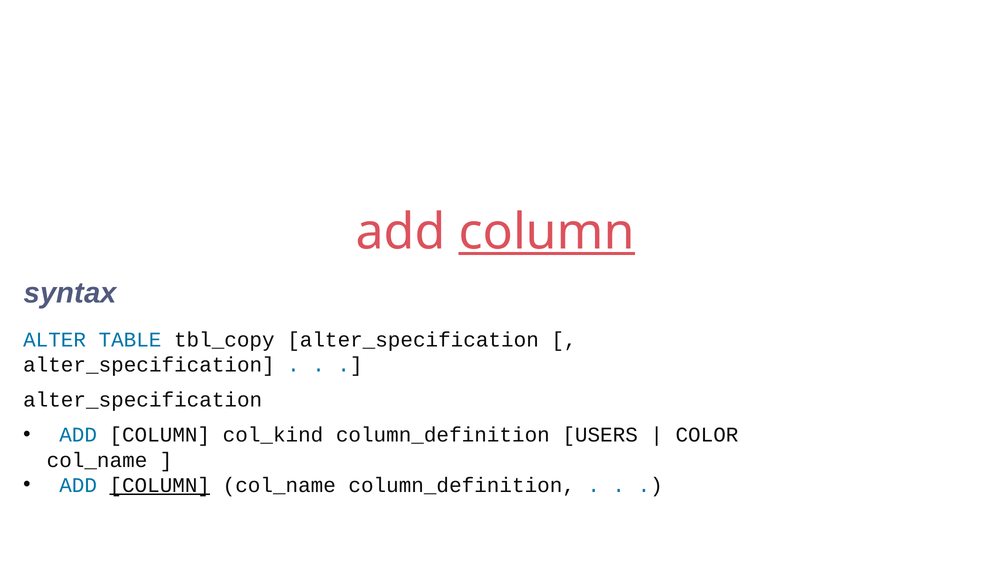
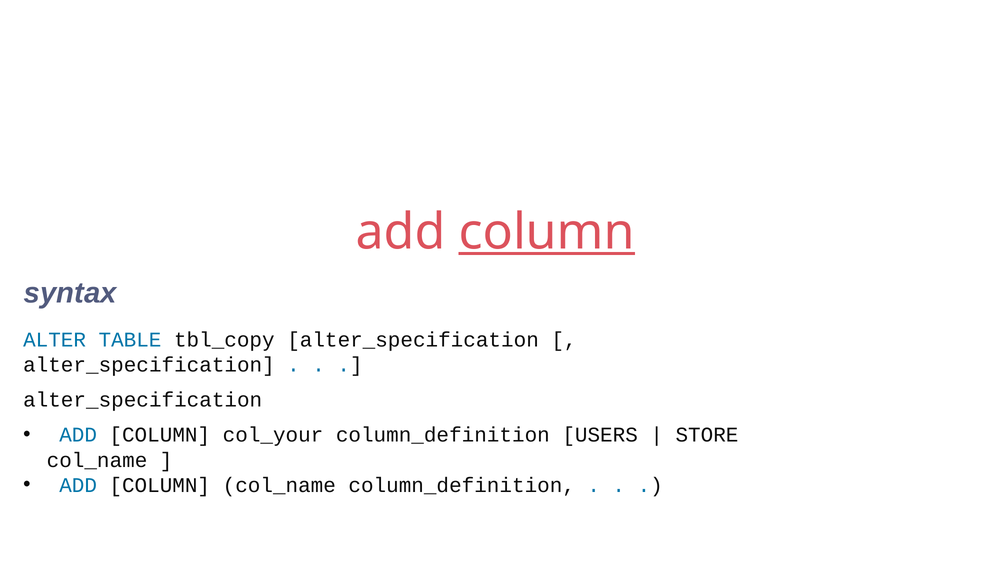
col_kind: col_kind -> col_your (273, 435)
COLOR: COLOR -> STORE (707, 435)
COLUMN underline: present -> none (160, 485)
